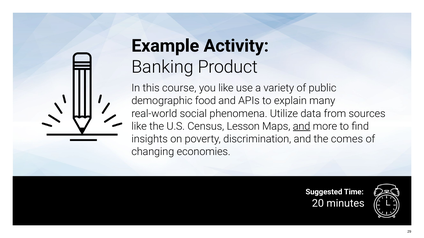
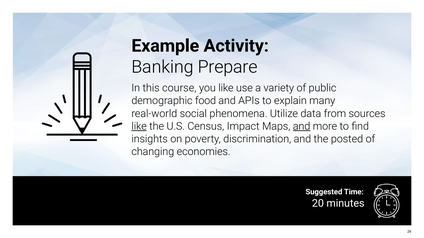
Product: Product -> Prepare (228, 67)
like underline: none -> present (139, 126)
Lesson: Lesson -> Impact (243, 126)
comes: comes -> posted (347, 139)
